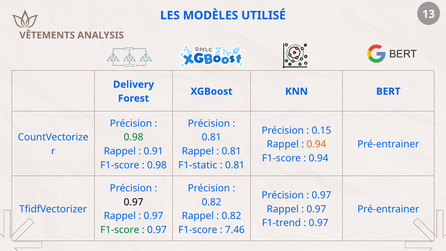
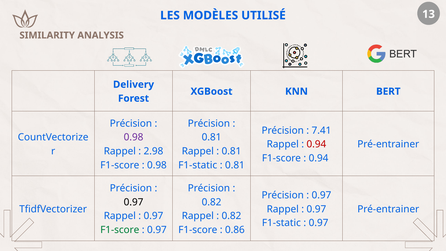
VÊTEMENTS: VÊTEMENTS -> SIMILARITY (47, 35)
0.15: 0.15 -> 7.41 (321, 130)
0.98 colour: green -> purple (134, 137)
0.94 colour: orange -> red (316, 144)
0.91: 0.91 -> 2.98 (153, 151)
F1-trend: F1-trend -> F1-static (281, 223)
7.46: 7.46 -> 0.86 (235, 230)
